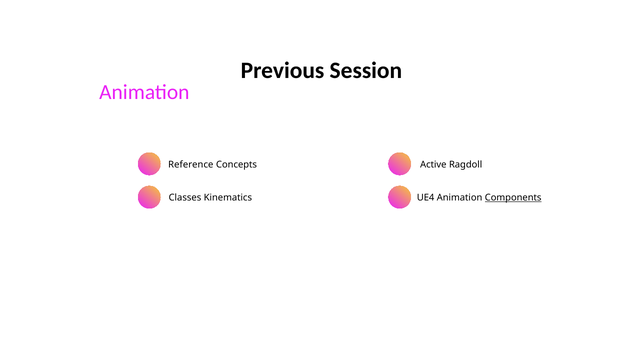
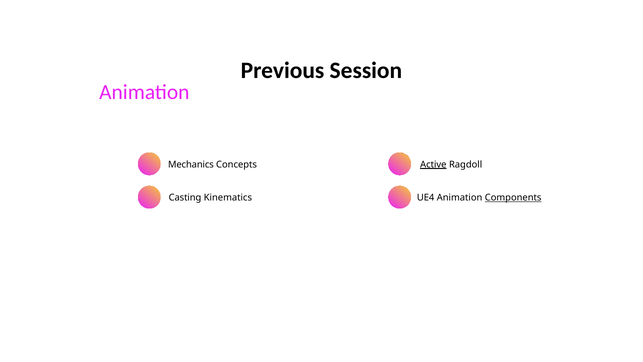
Reference: Reference -> Mechanics (191, 164)
Active underline: none -> present (433, 164)
Classes: Classes -> Casting (185, 198)
